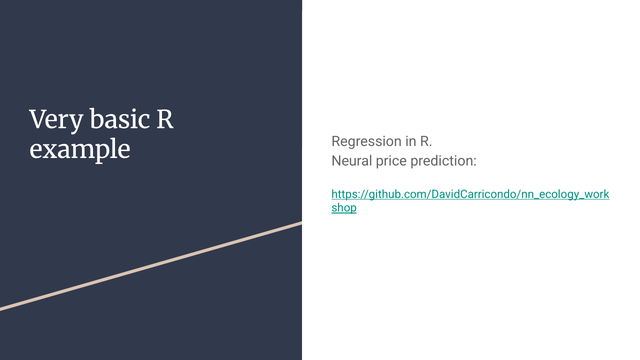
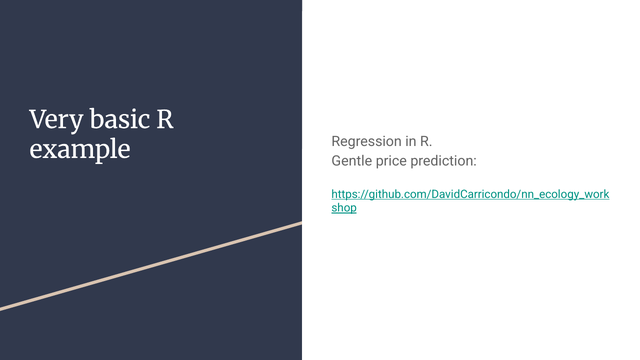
Neural: Neural -> Gentle (352, 161)
